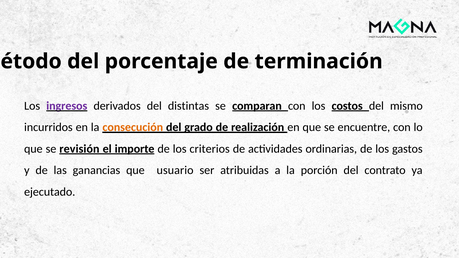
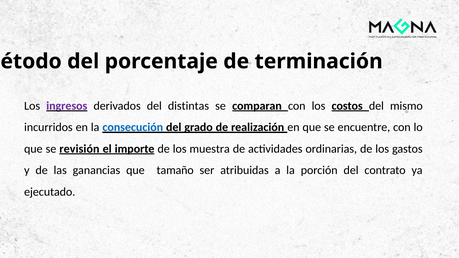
consecución colour: orange -> blue (133, 127)
criterios: criterios -> muestra (210, 149)
usuario: usuario -> tamaño (175, 170)
